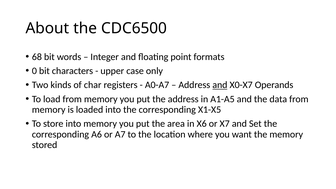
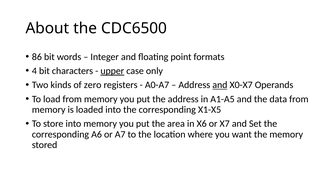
68: 68 -> 86 (37, 57)
0: 0 -> 4 (34, 71)
upper underline: none -> present (112, 71)
char: char -> zero (93, 85)
